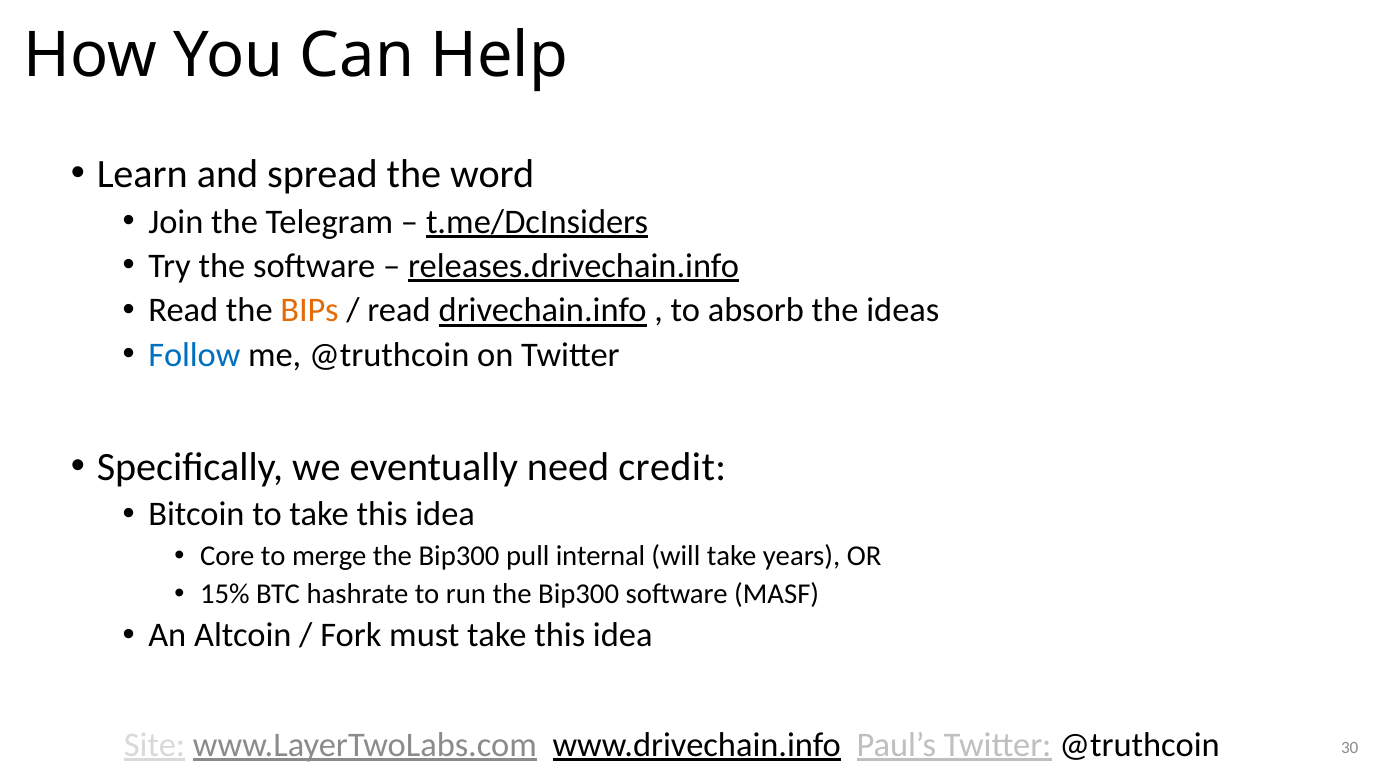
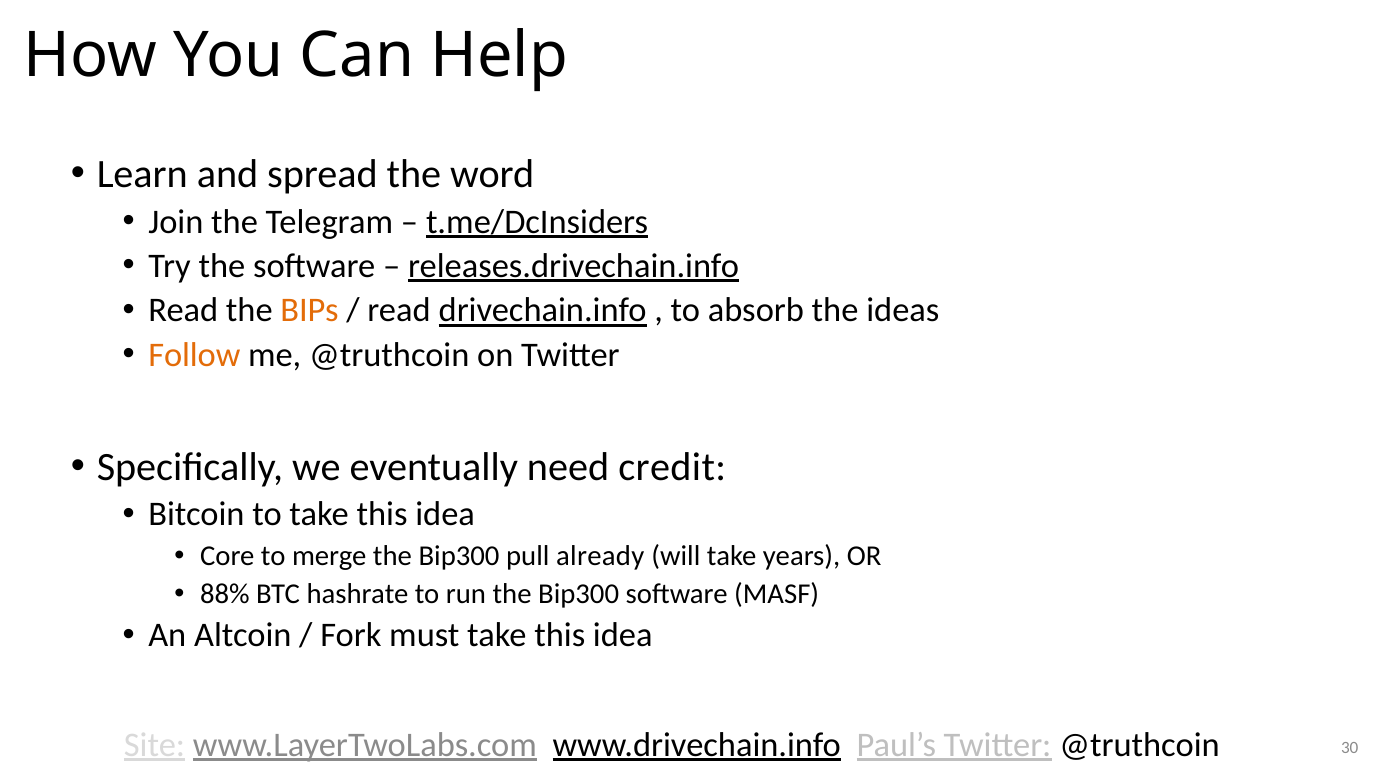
Follow colour: blue -> orange (194, 355)
internal: internal -> already (600, 556)
15%: 15% -> 88% (225, 594)
